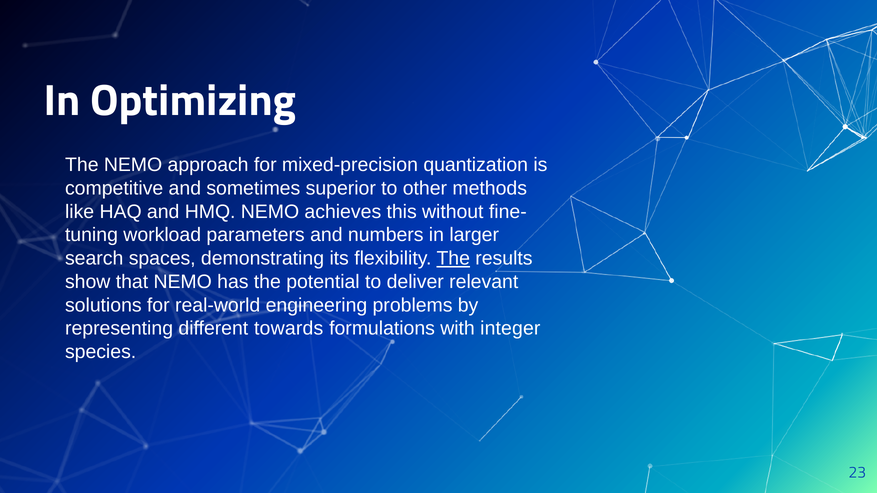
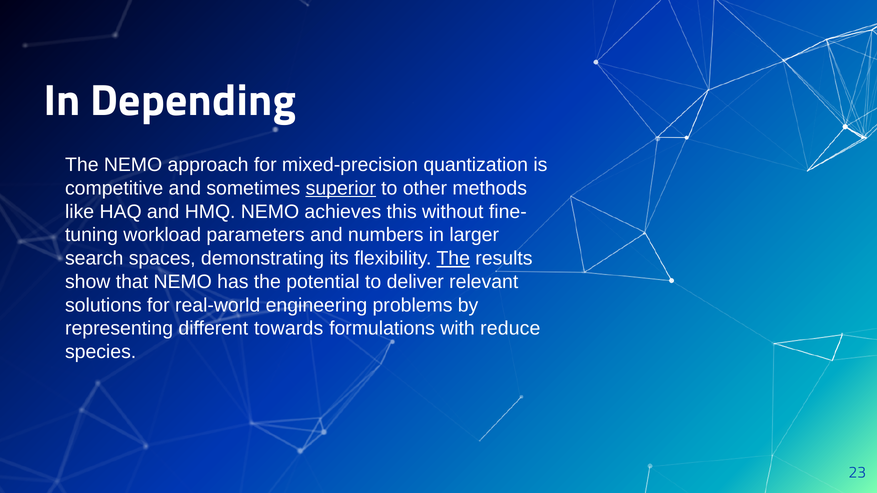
Optimizing: Optimizing -> Depending (193, 101)
superior underline: none -> present (341, 188)
integer: integer -> reduce (510, 329)
